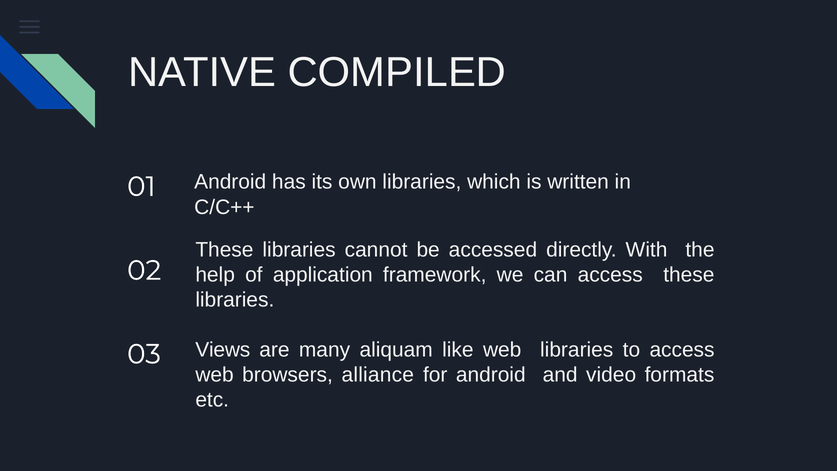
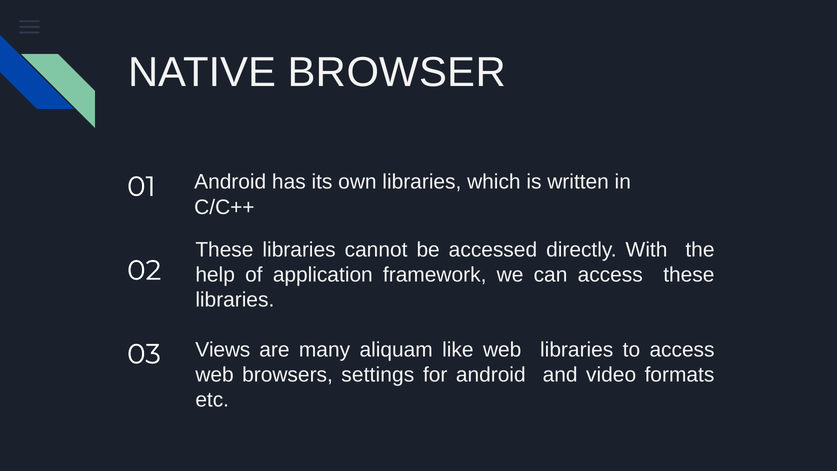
COMPILED: COMPILED -> BROWSER (397, 72)
alliance: alliance -> settings (378, 375)
